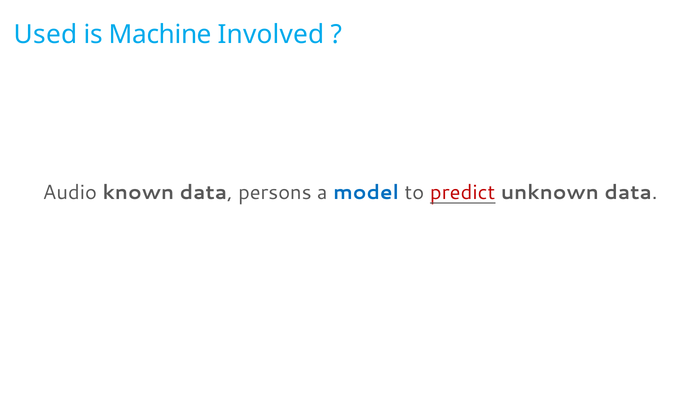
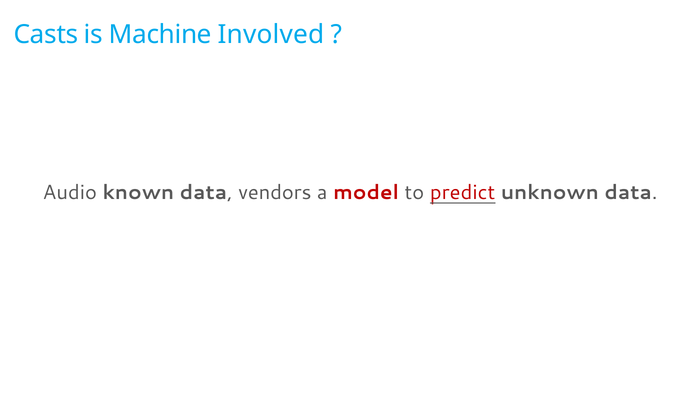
Used: Used -> Casts (46, 34)
persons: persons -> vendors (275, 192)
model colour: blue -> red (366, 192)
